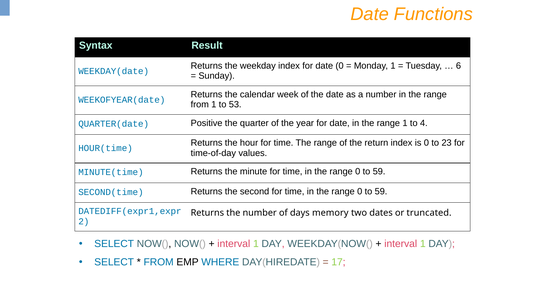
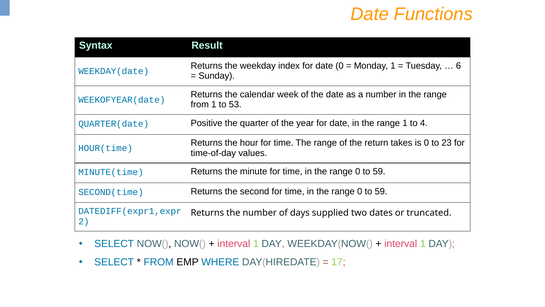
return index: index -> takes (402, 143)
memory: memory -> supplied (330, 212)
